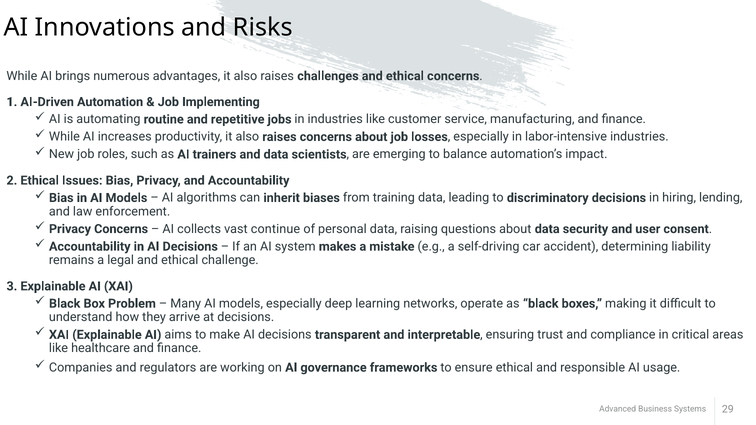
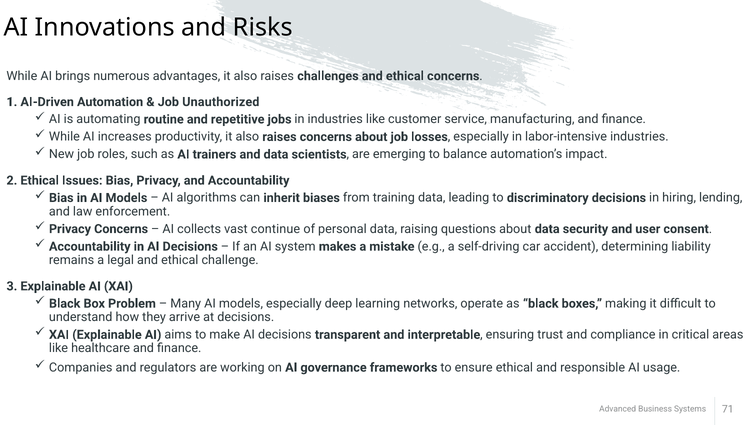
Implementing: Implementing -> Unauthorized (221, 102)
29: 29 -> 71 (728, 409)
